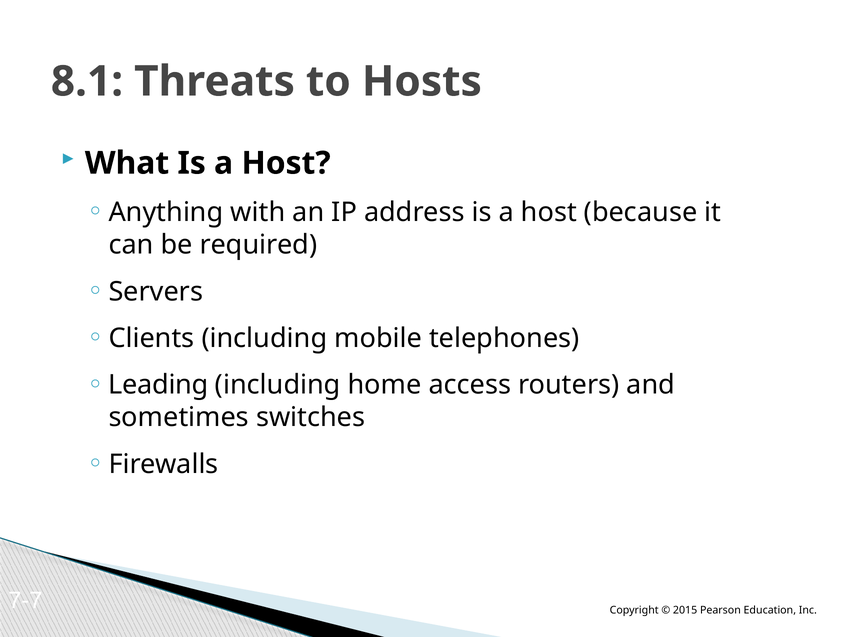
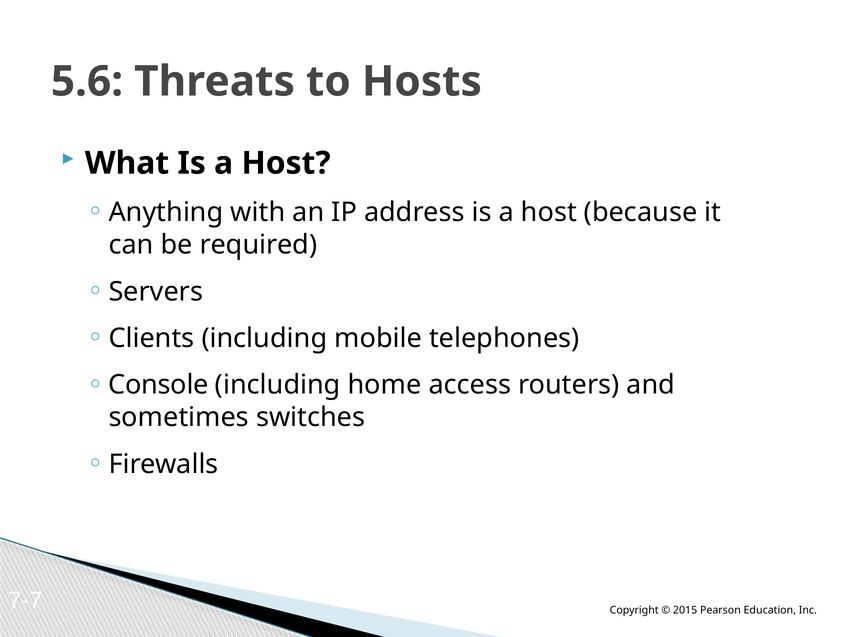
8.1: 8.1 -> 5.6 (87, 82)
Leading: Leading -> Console (158, 385)
